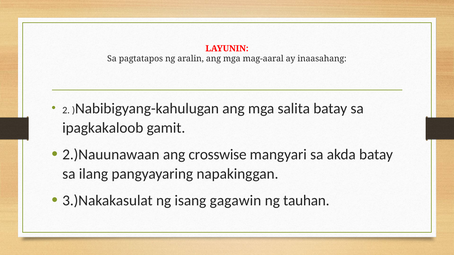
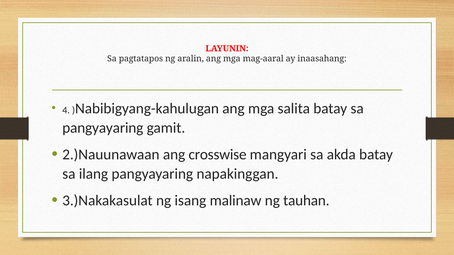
2: 2 -> 4 (66, 110)
ipagkakaloob: ipagkakaloob -> pangyayaring (103, 128)
gagawin: gagawin -> malinaw (236, 201)
